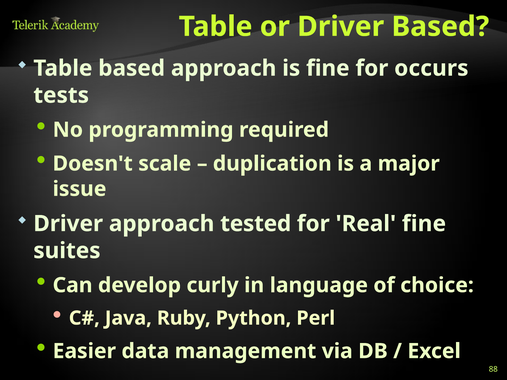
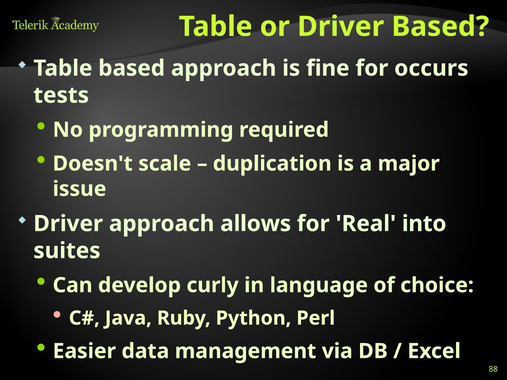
tested: tested -> allows (256, 224)
Real fine: fine -> into (424, 224)
